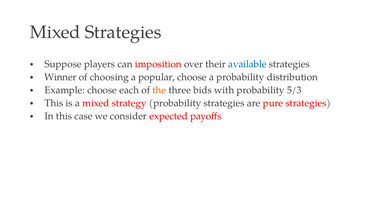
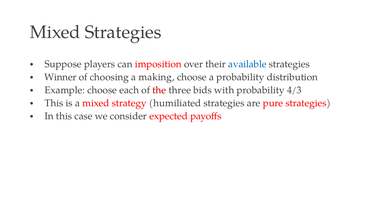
popular: popular -> making (157, 77)
the colour: orange -> red (159, 90)
5/3: 5/3 -> 4/3 (294, 90)
strategy probability: probability -> humiliated (175, 103)
